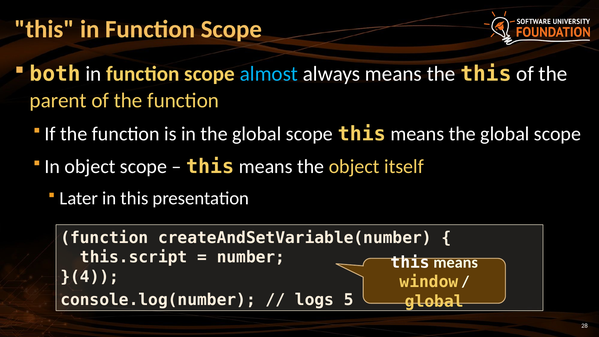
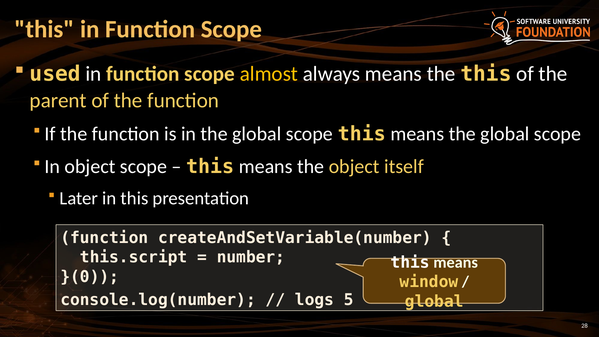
both: both -> used (55, 74)
almost colour: light blue -> yellow (269, 74)
}(4: }(4 -> }(0 (90, 277)
